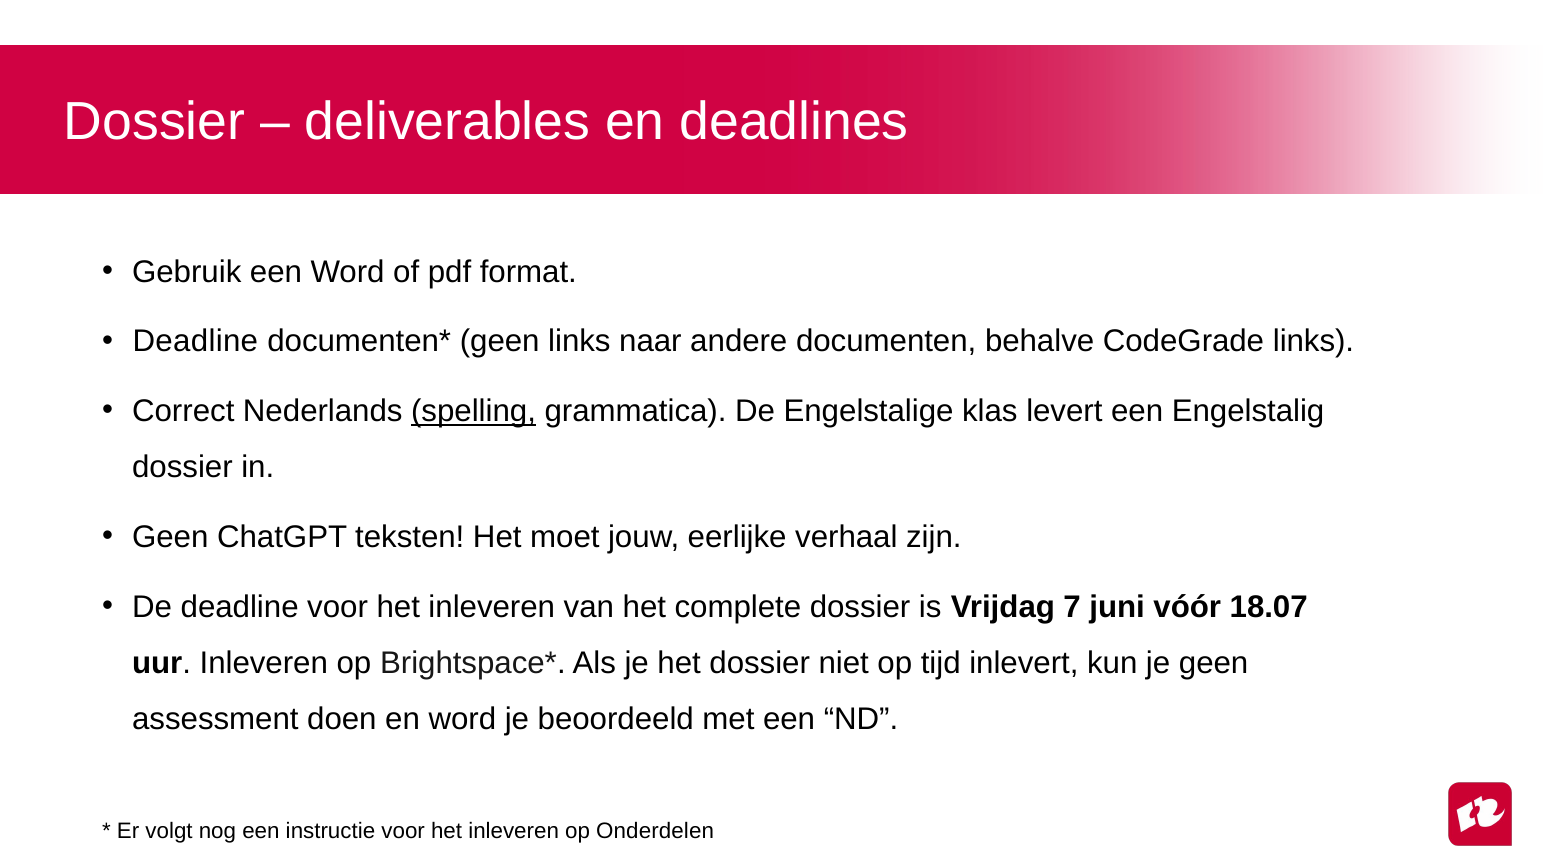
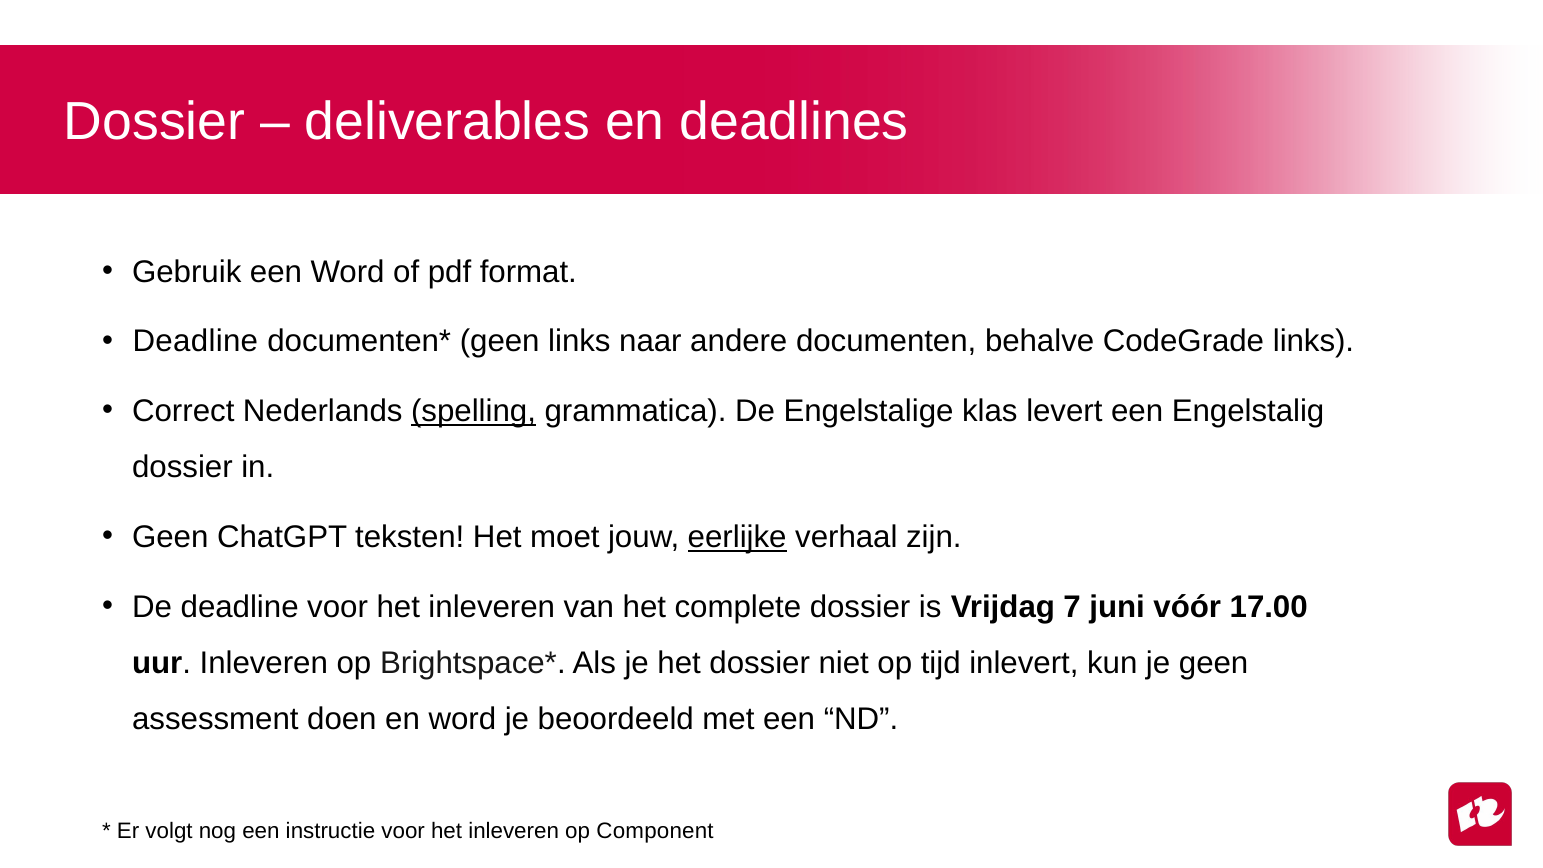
eerlijke underline: none -> present (737, 537)
18.07: 18.07 -> 17.00 (1269, 607)
Onderdelen: Onderdelen -> Component (655, 831)
